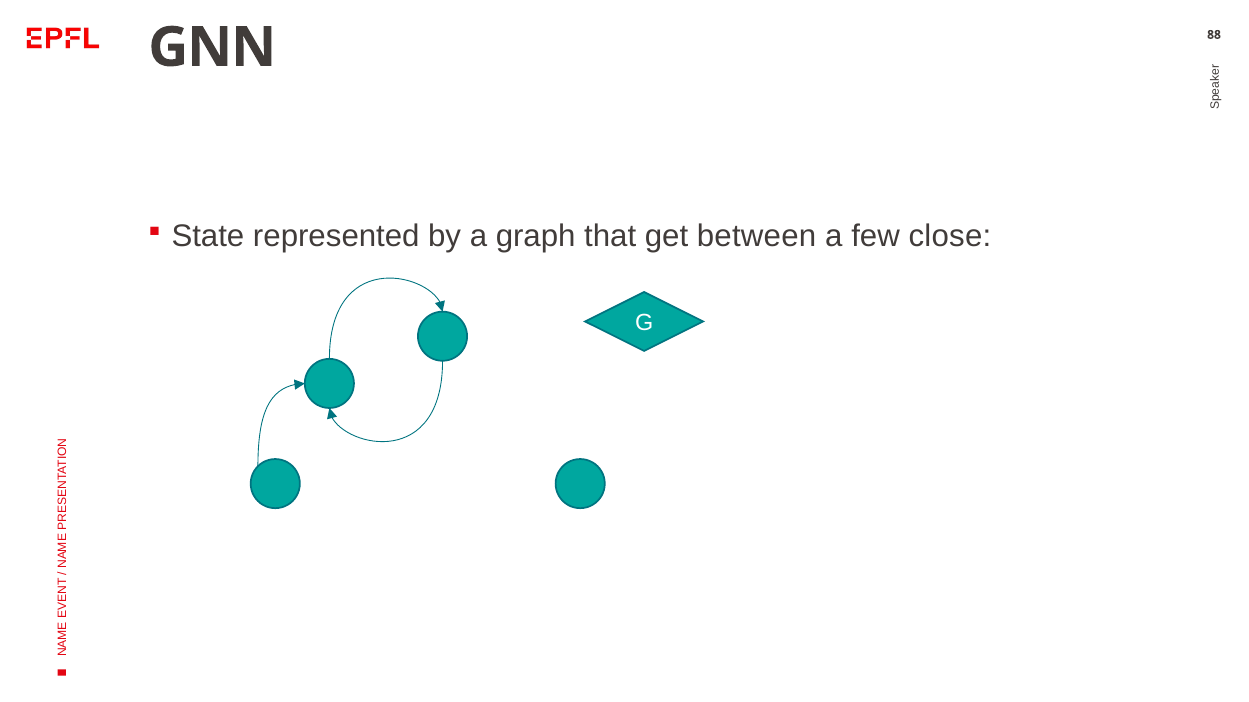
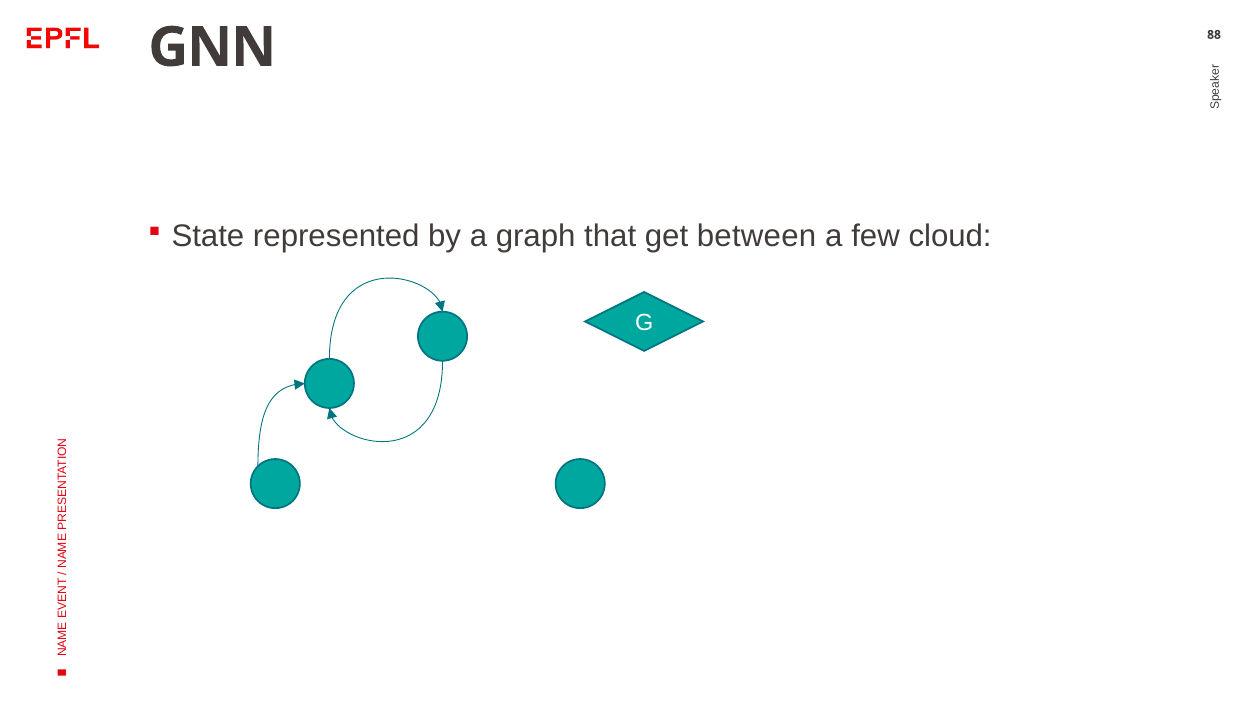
close: close -> cloud (950, 237)
